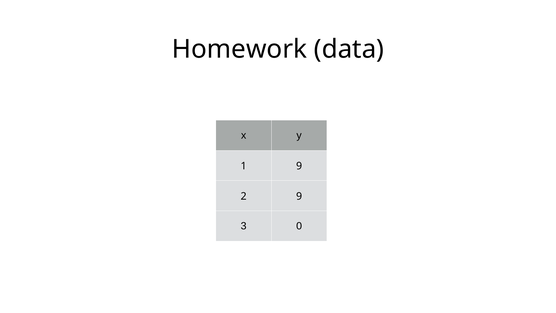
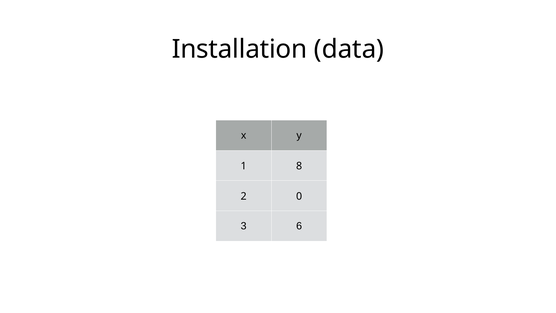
Homework: Homework -> Installation (240, 49)
1 9: 9 -> 8 (299, 166)
2 9: 9 -> 0 (299, 196)
0: 0 -> 6 (299, 226)
